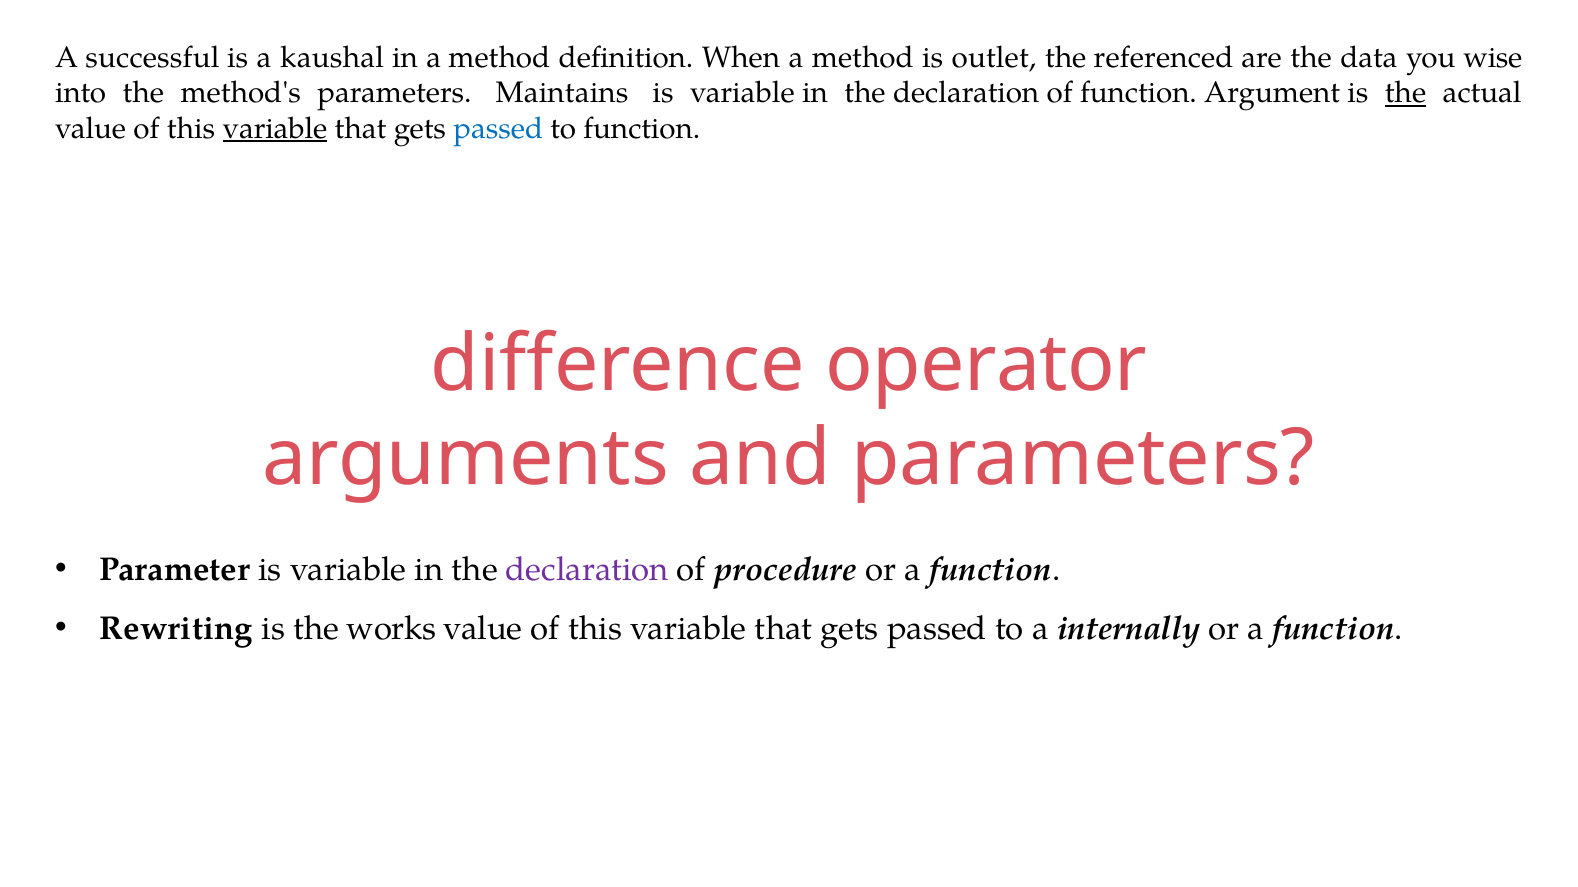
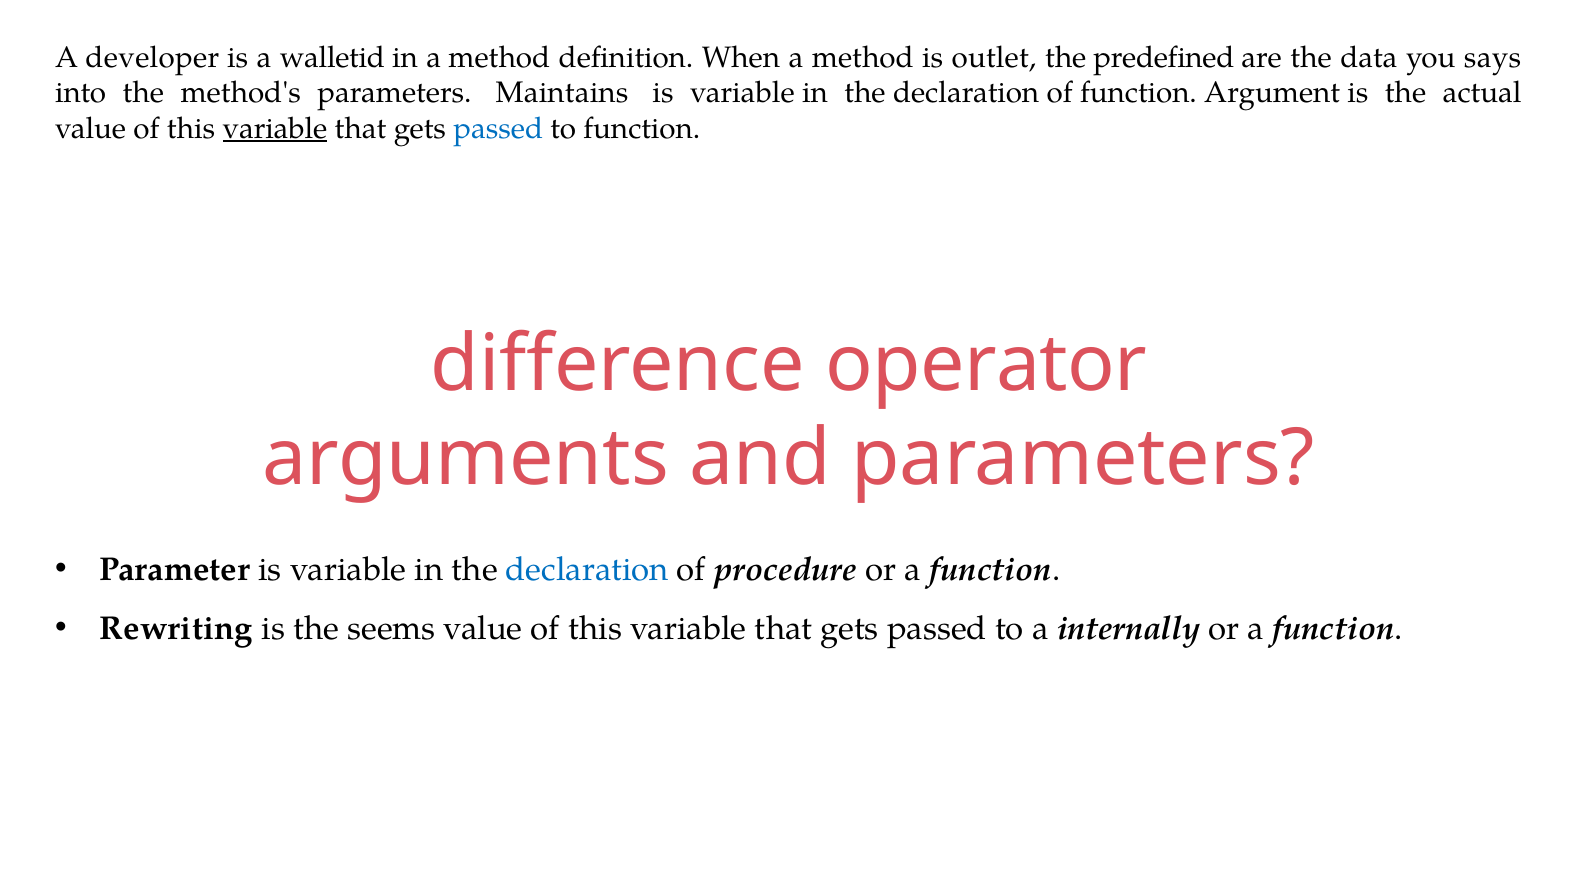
successful: successful -> developer (152, 58)
kaushal: kaushal -> walletid (332, 58)
referenced: referenced -> predefined (1164, 58)
wise: wise -> says (1493, 58)
the underline: present -> none (1406, 93)
declaration colour: purple -> blue (587, 570)
works: works -> seems (392, 629)
